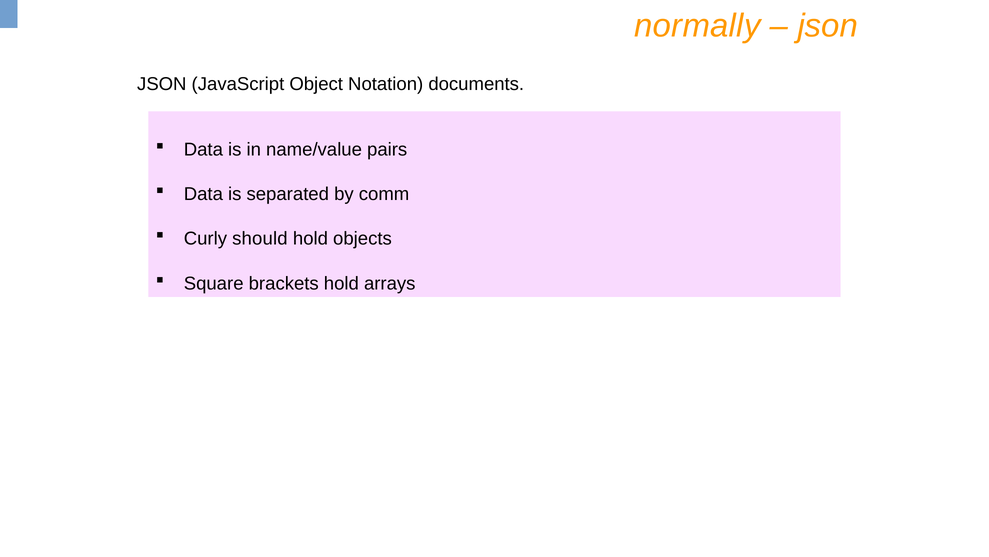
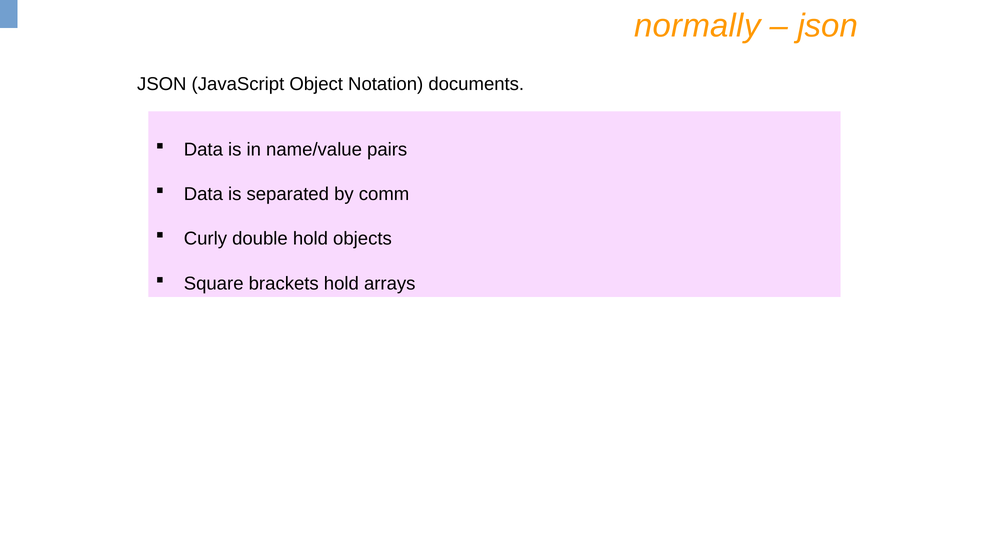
should: should -> double (260, 239)
